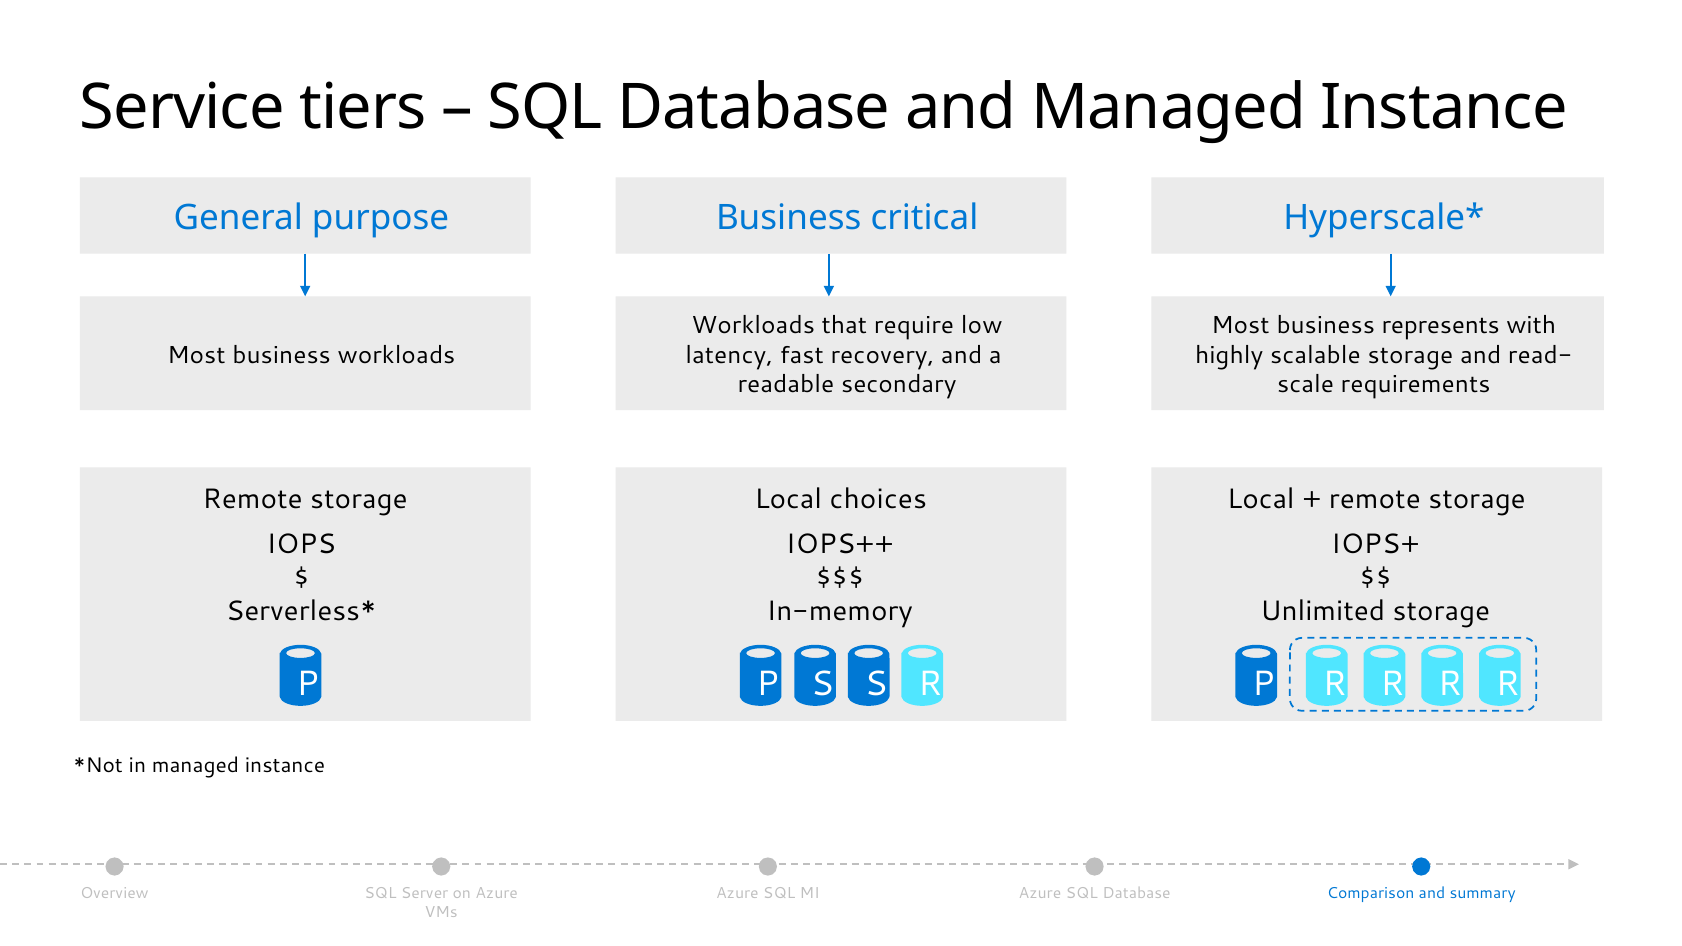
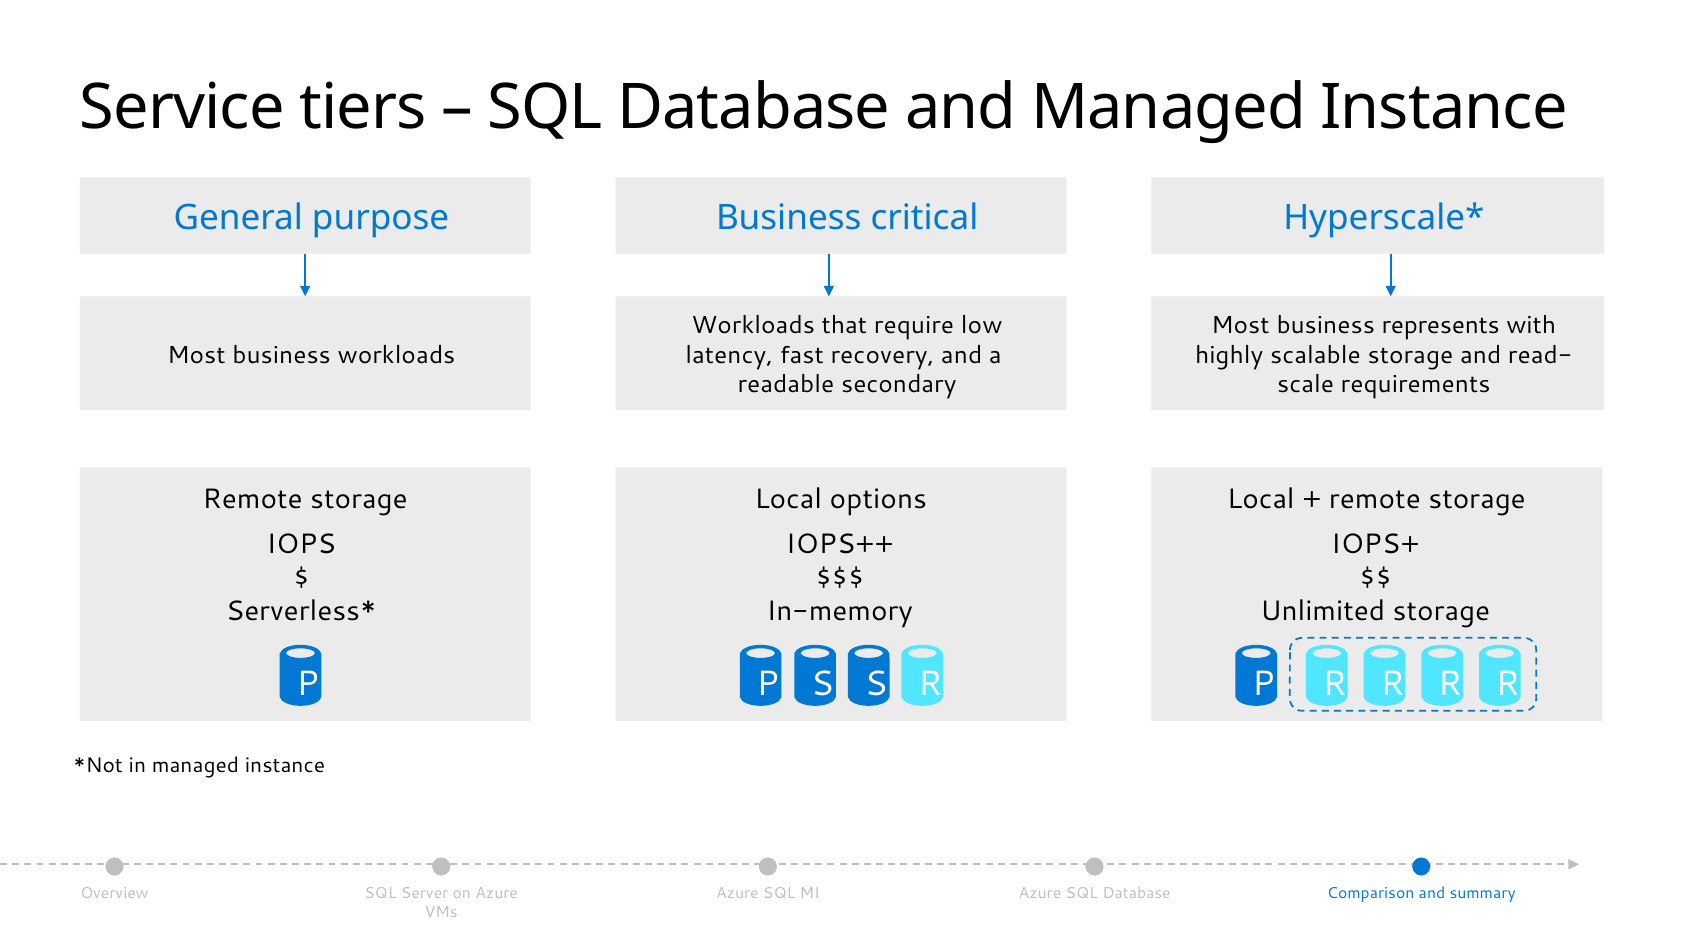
choices: choices -> options (878, 499)
